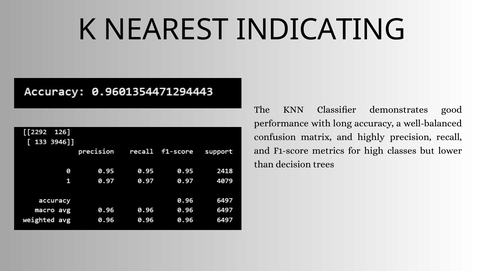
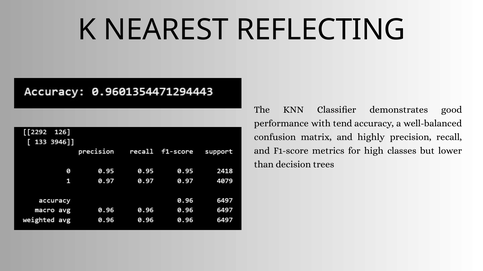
INDICATING: INDICATING -> REFLECTING (321, 30)
long: long -> tend (343, 124)
